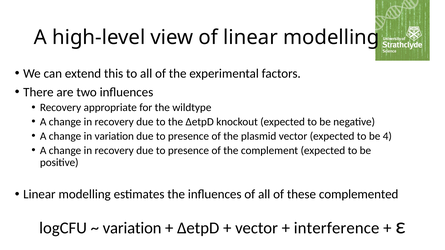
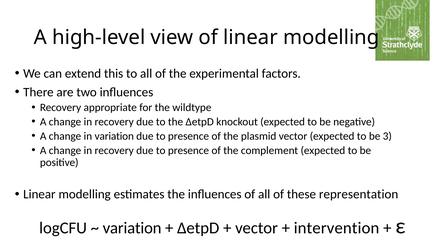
4: 4 -> 3 (387, 136)
complemented: complemented -> representation (359, 194)
interference: interference -> intervention (337, 228)
